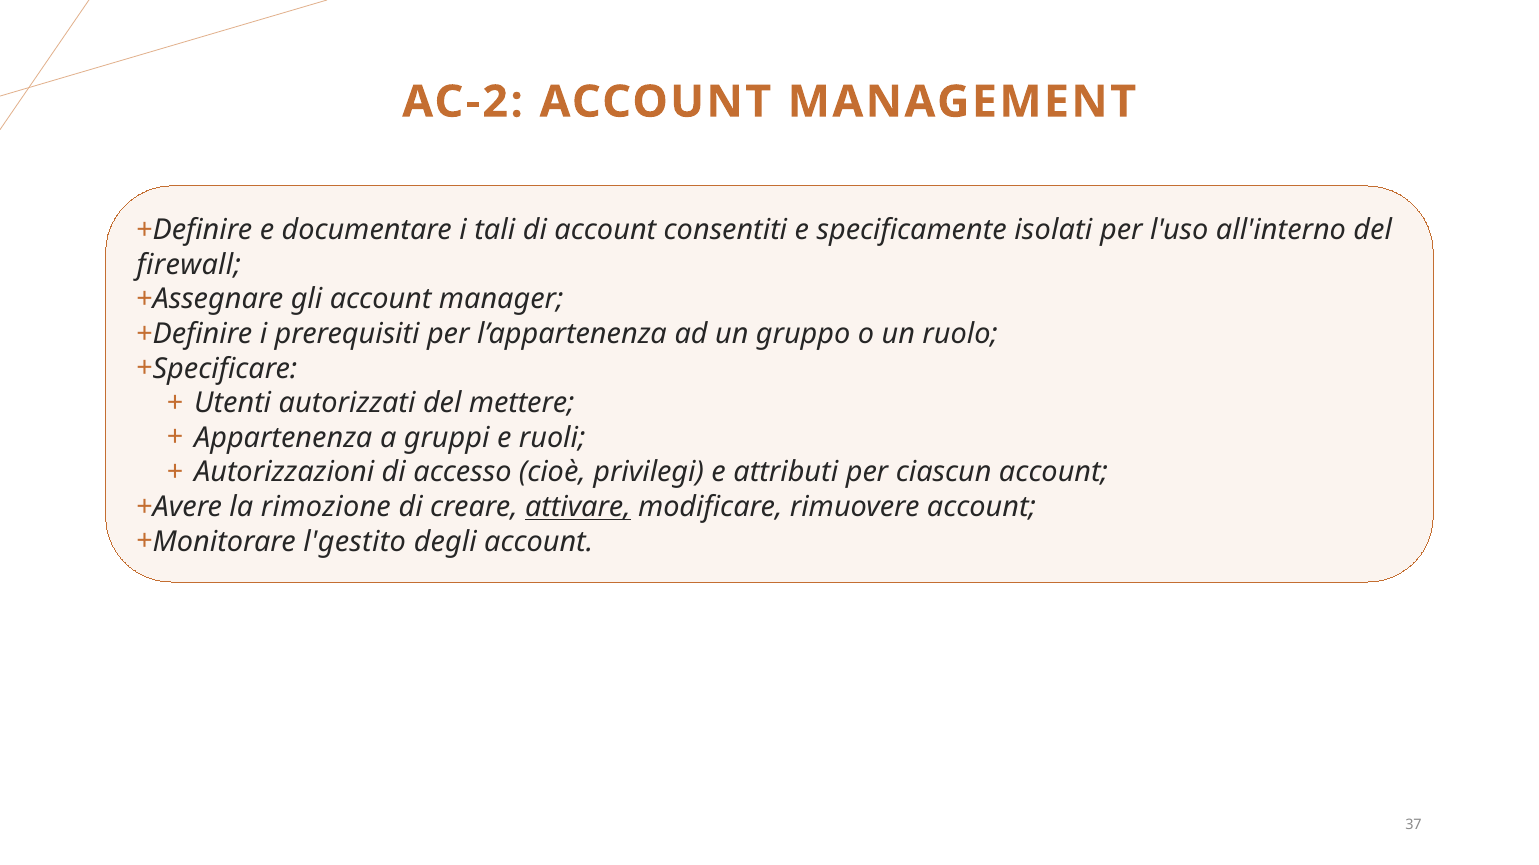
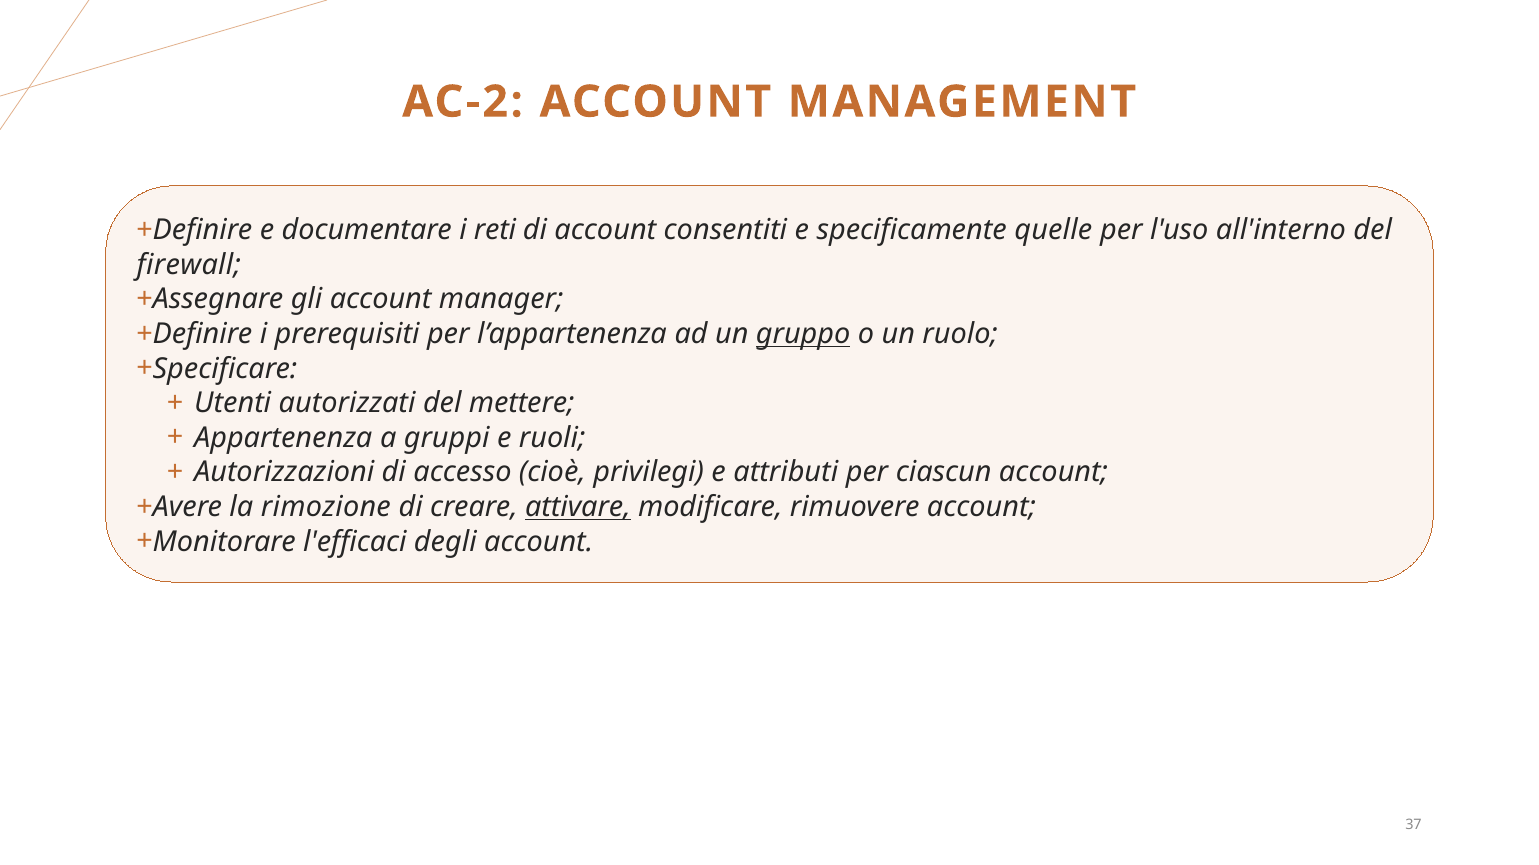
tali: tali -> reti (495, 230)
isolati: isolati -> quelle (1053, 230)
gruppo underline: none -> present (803, 334)
l'gestito: l'gestito -> l'efficaci (355, 542)
